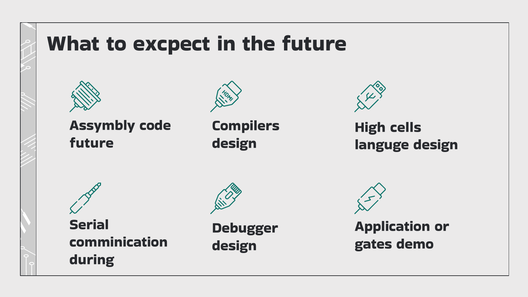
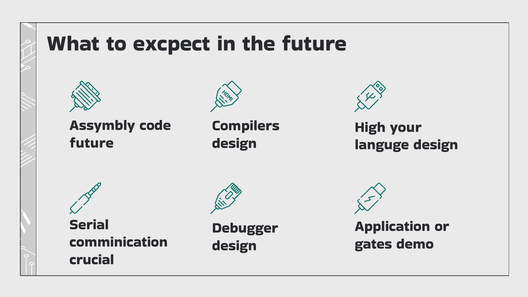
cells: cells -> your (406, 127)
during: during -> crucial (92, 260)
